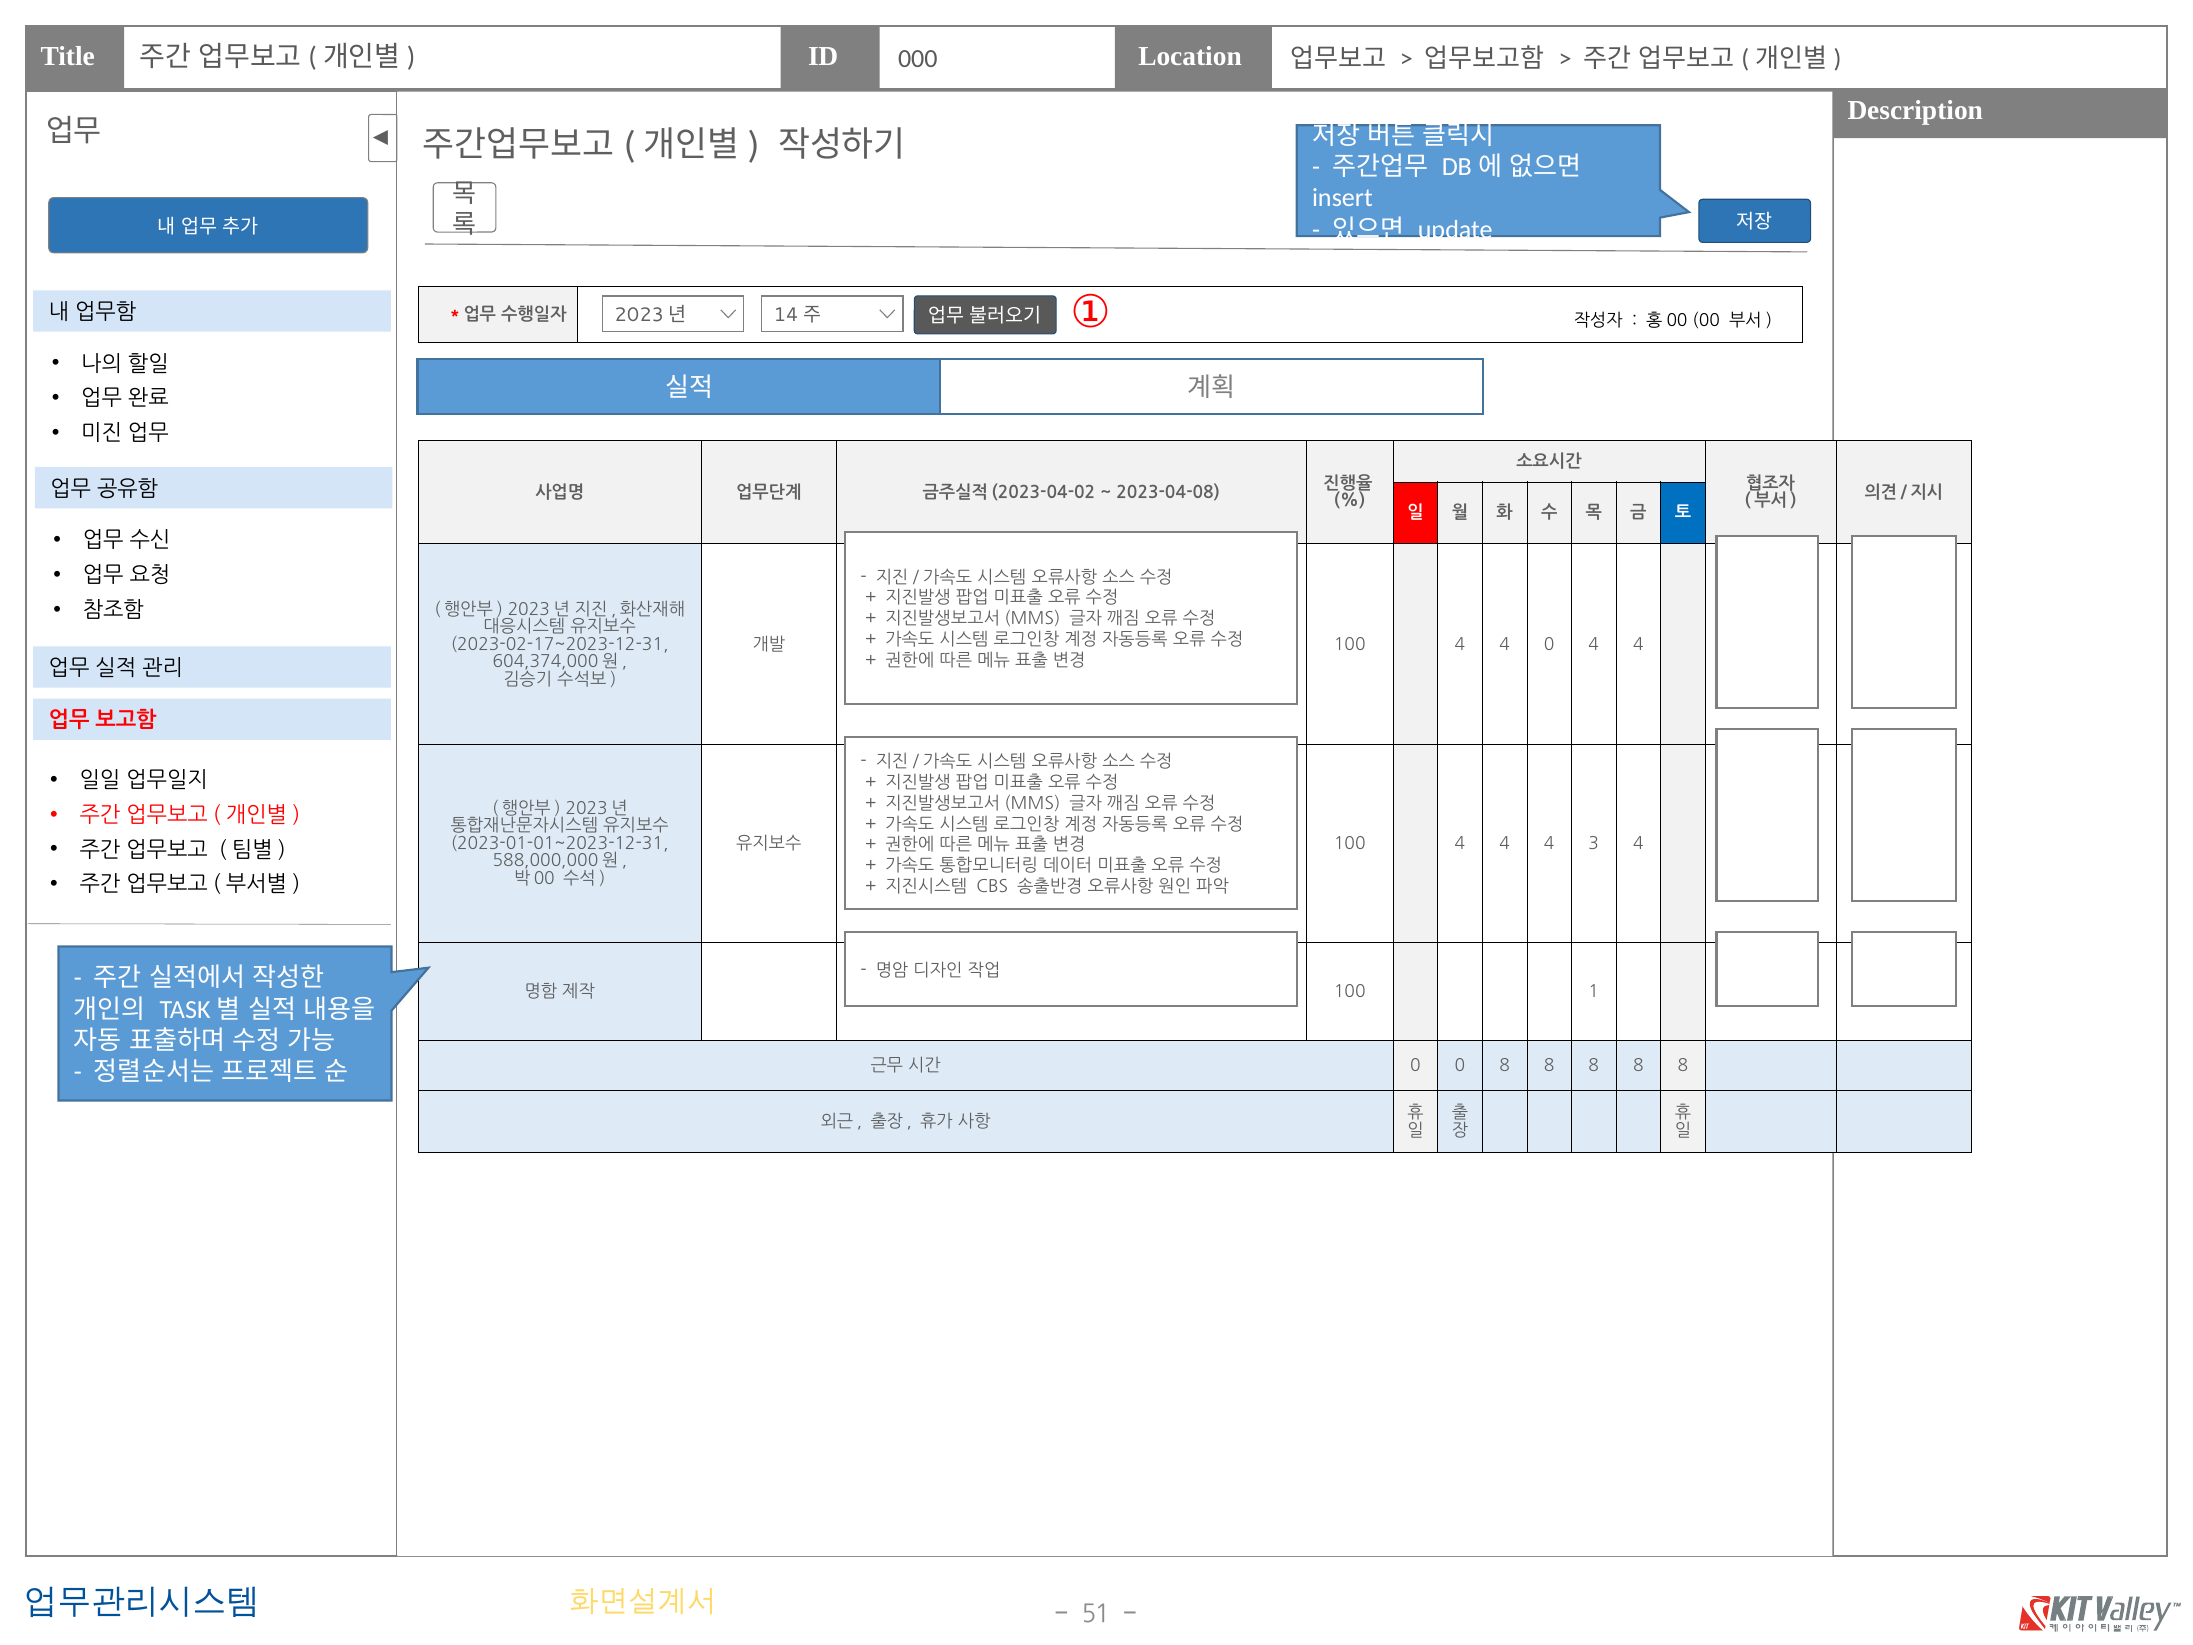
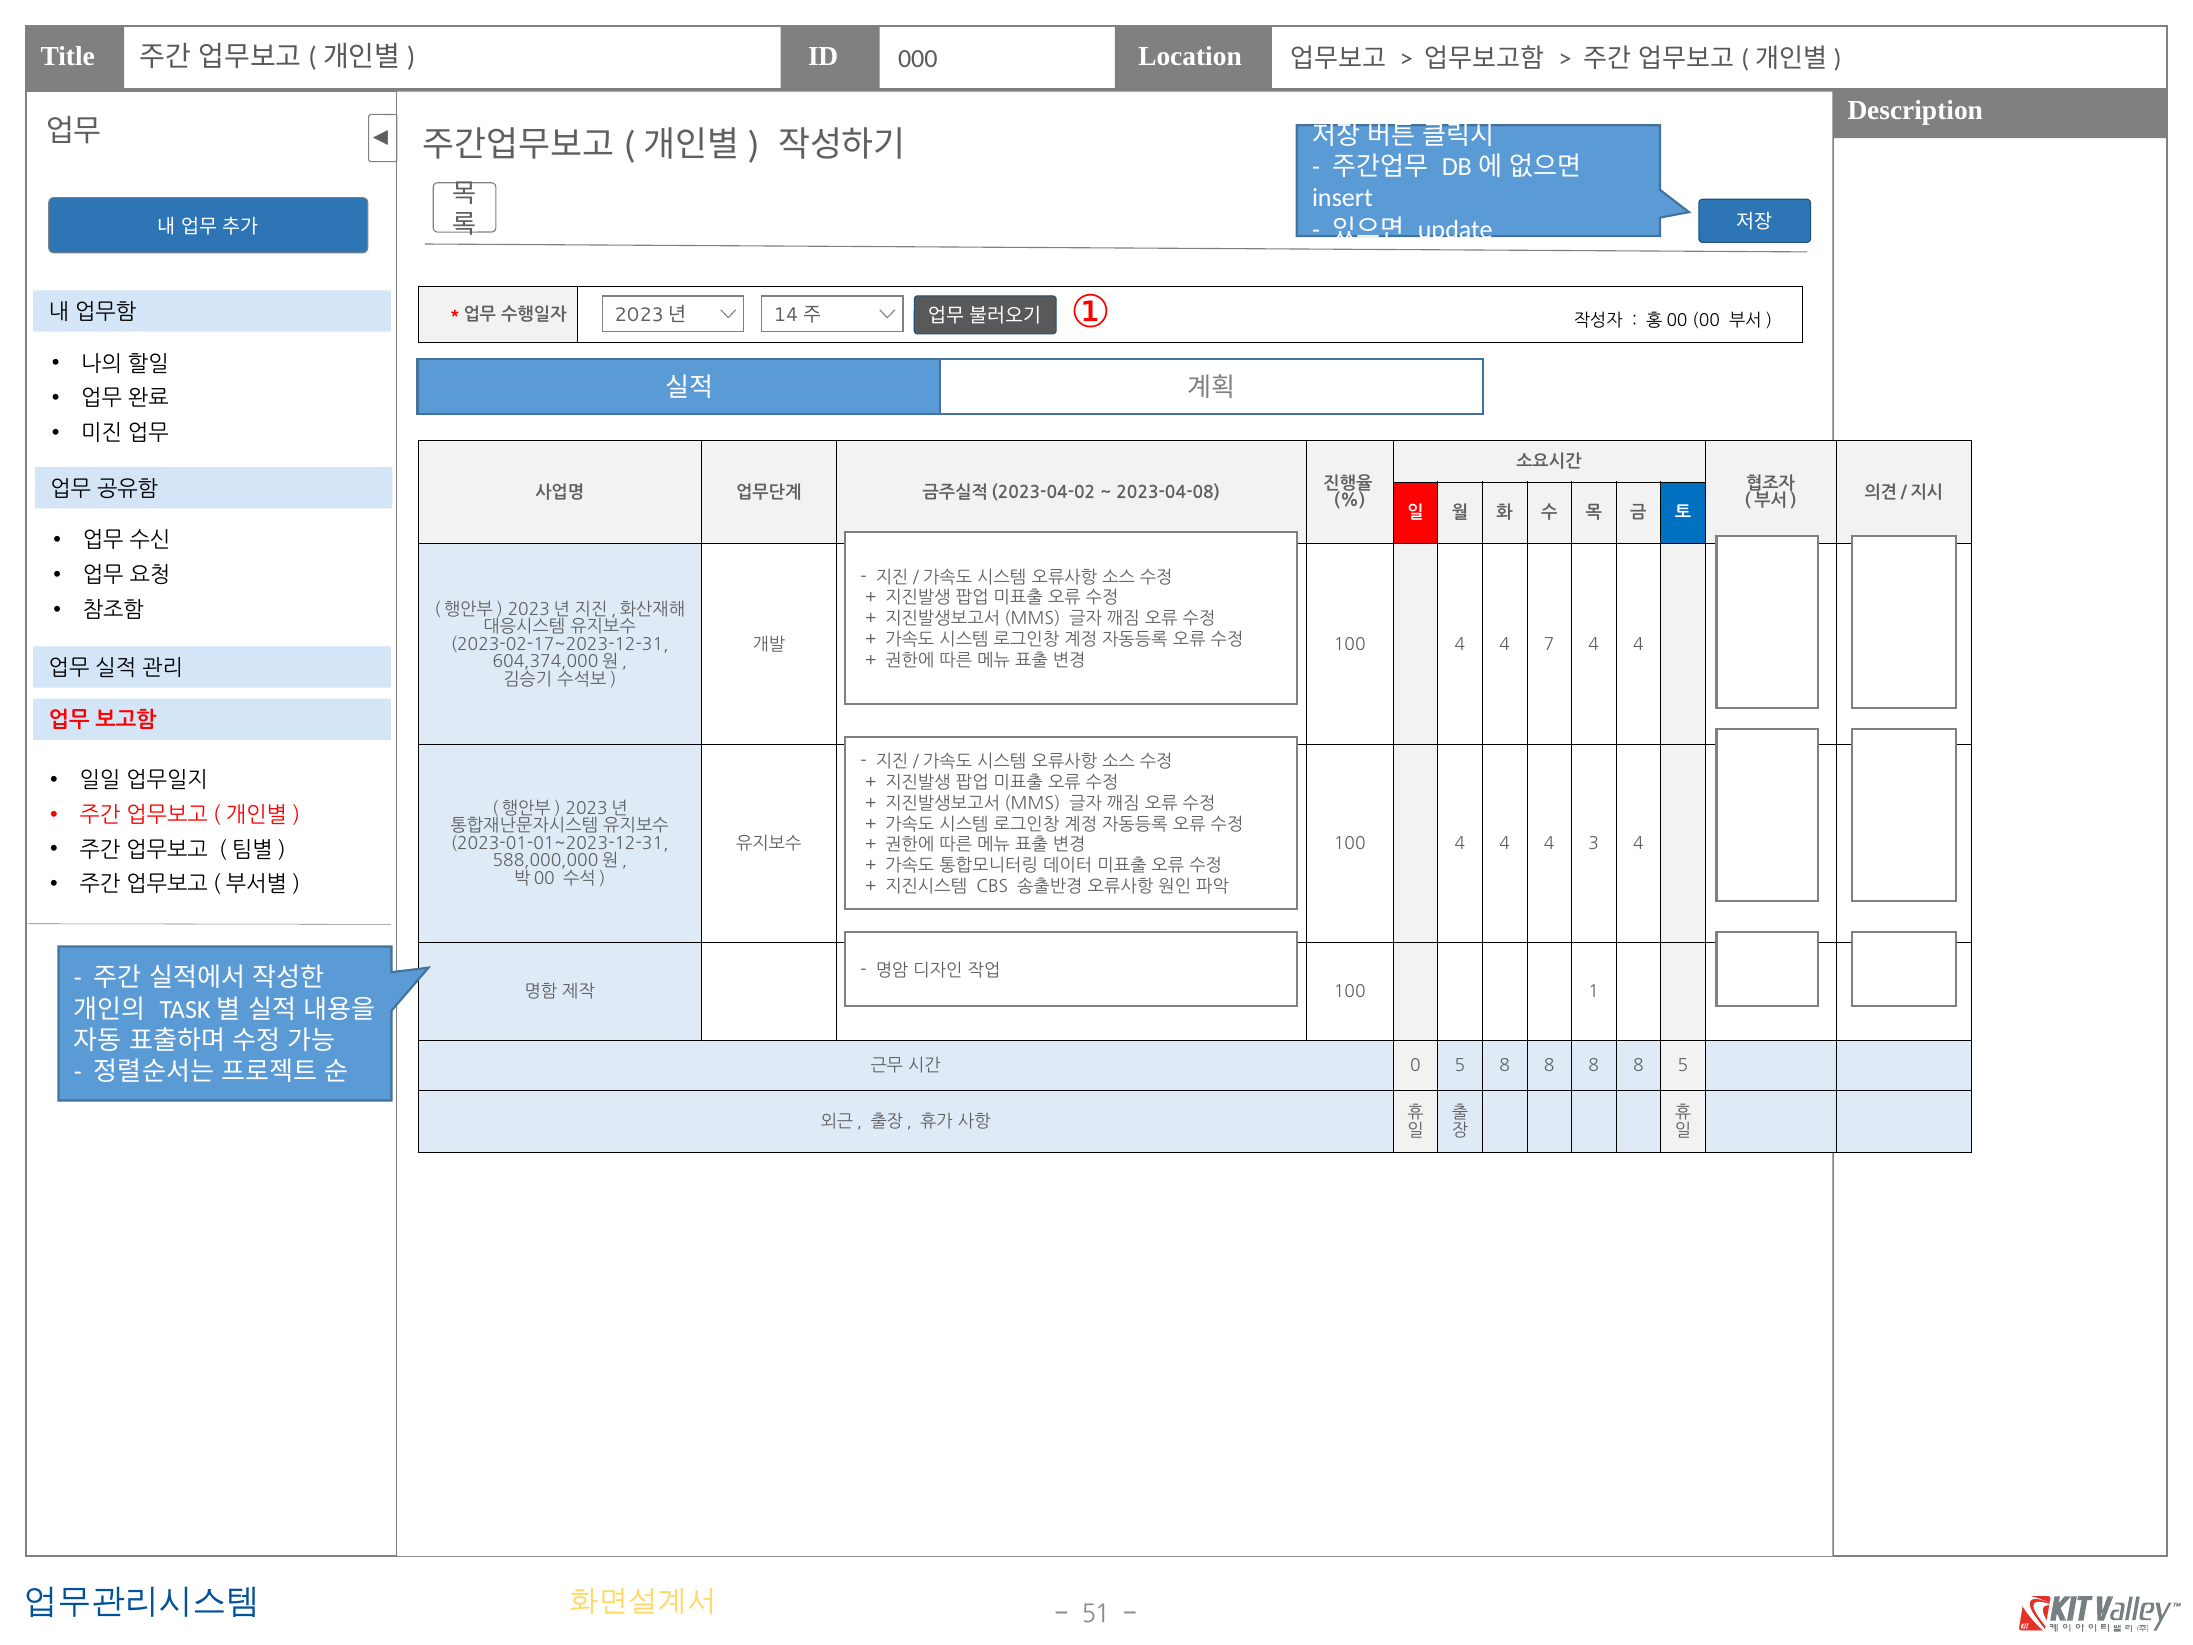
4 0: 0 -> 7 (1549, 644)
0 0: 0 -> 5 (1460, 1065)
8: 8 -> 5 (1683, 1065)
